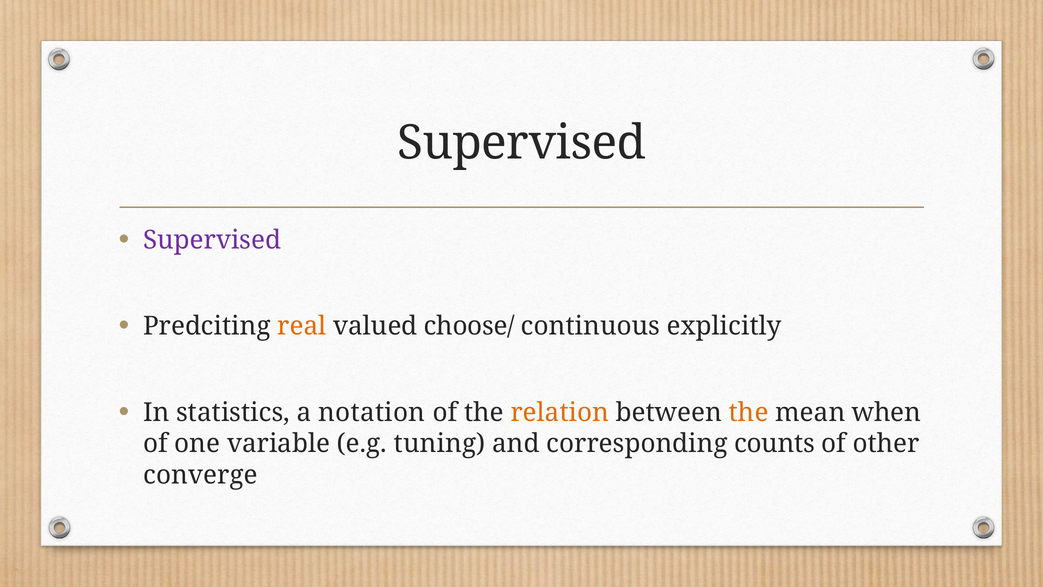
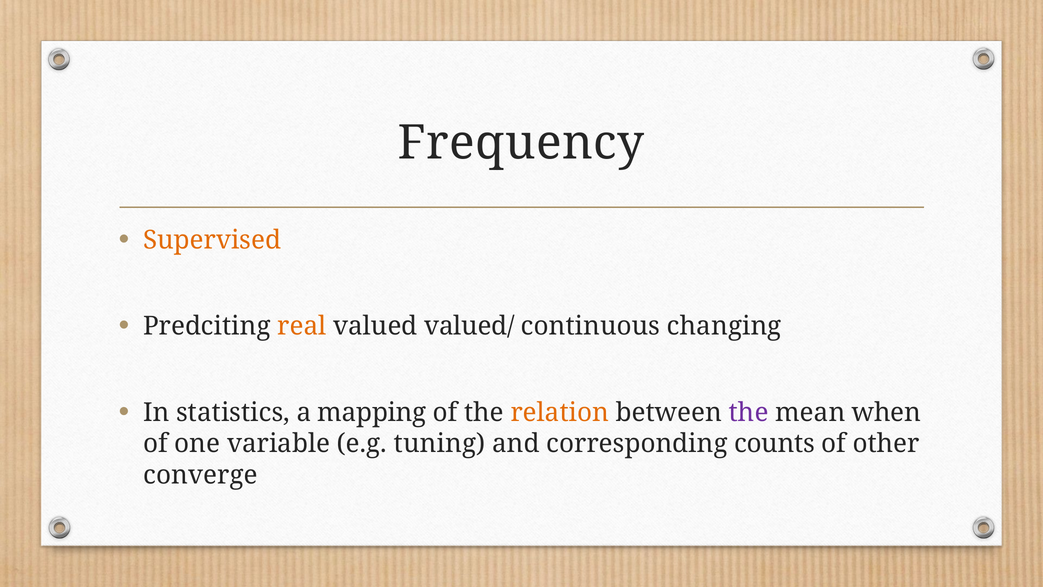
Supervised: Supervised -> Frequency (521, 143)
Supervised colour: purple -> orange (212, 240)
choose/: choose/ -> valued/ (469, 326)
explicitly: explicitly -> changing (724, 326)
notation: notation -> mapping (372, 412)
the colour: orange -> purple (749, 412)
